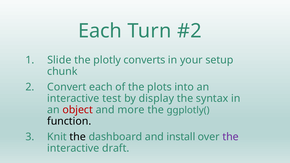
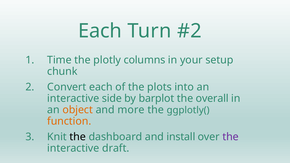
Slide: Slide -> Time (59, 60)
converts: converts -> columns (145, 60)
test: test -> side (112, 98)
display: display -> barplot (156, 98)
syntax: syntax -> overall (212, 98)
object colour: red -> orange (78, 110)
function colour: black -> orange (69, 121)
